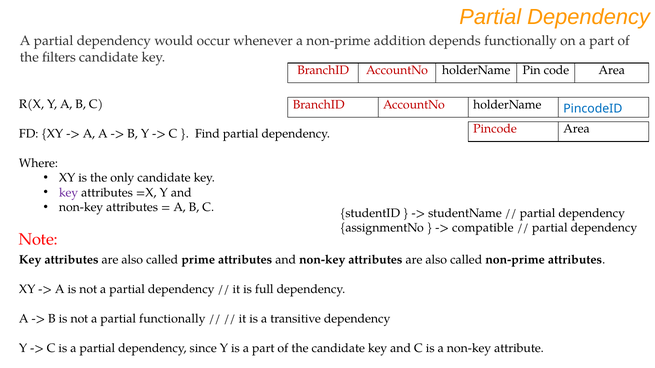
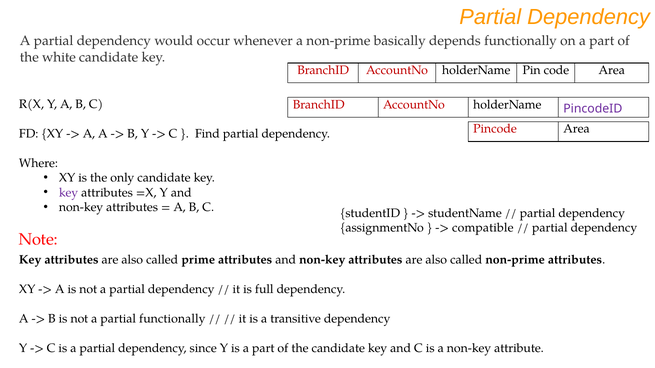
addition: addition -> basically (400, 41)
filters: filters -> white (59, 57)
PincodeID colour: blue -> purple (593, 109)
